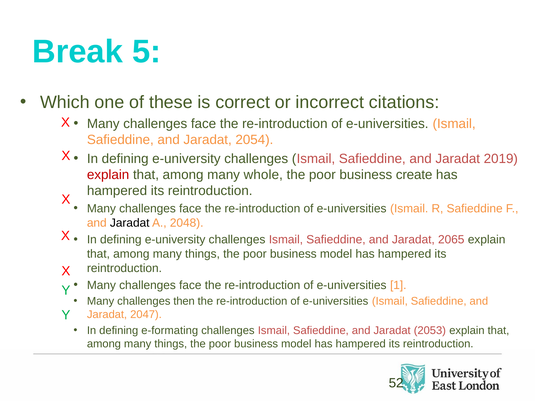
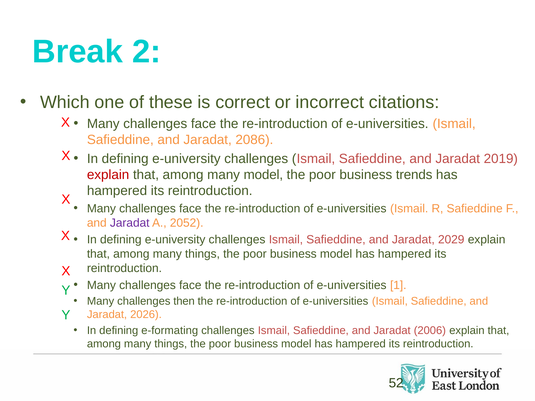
5: 5 -> 2 (147, 52)
2054: 2054 -> 2086 (254, 140)
many whole: whole -> model (263, 175)
create: create -> trends (414, 175)
Jaradat colour: black -> purple (130, 223)
2048: 2048 -> 2052 (187, 223)
2065: 2065 -> 2029 (451, 240)
2047: 2047 -> 2026 (146, 315)
2053: 2053 -> 2006 (430, 331)
